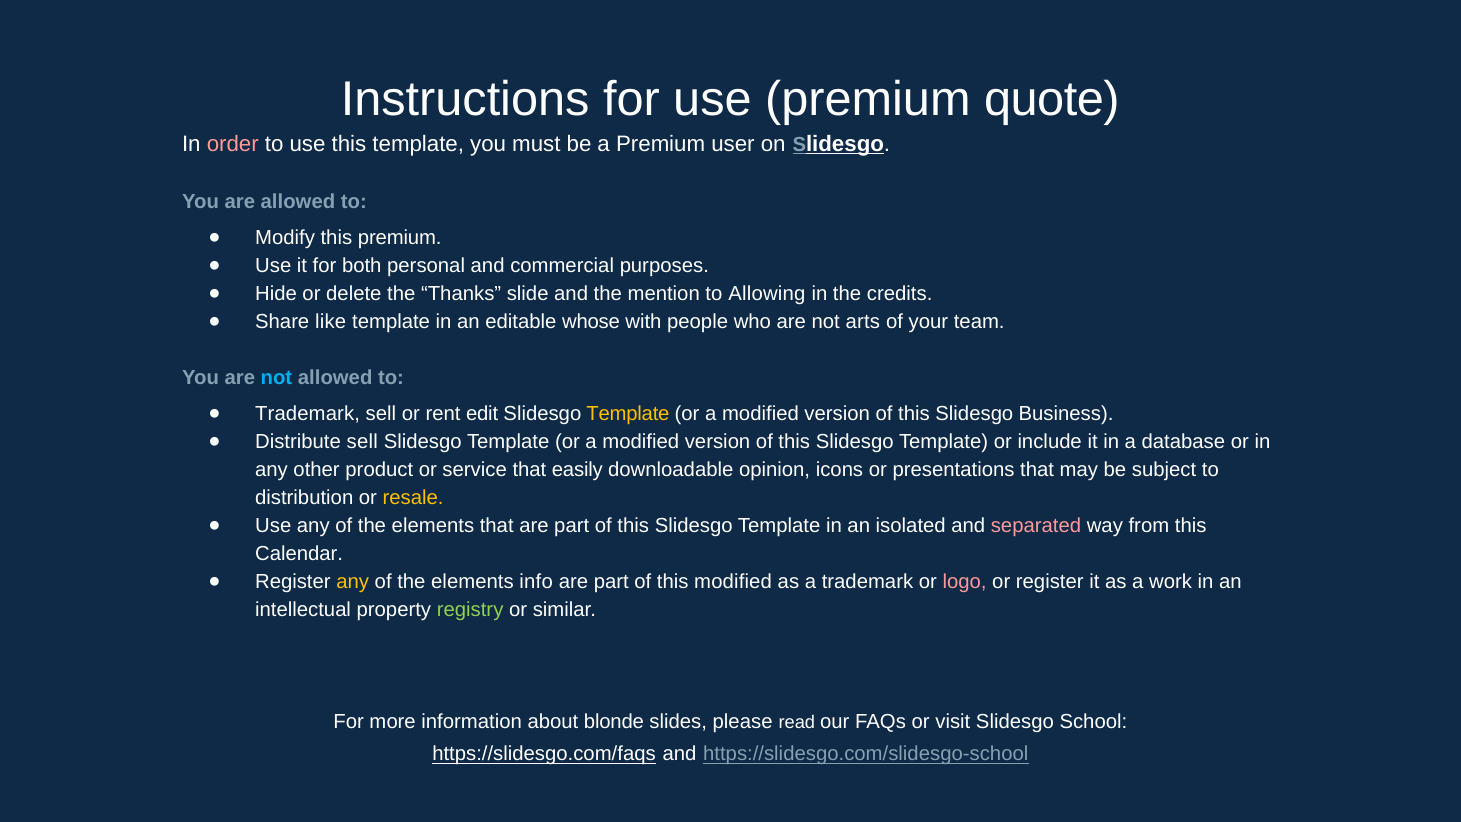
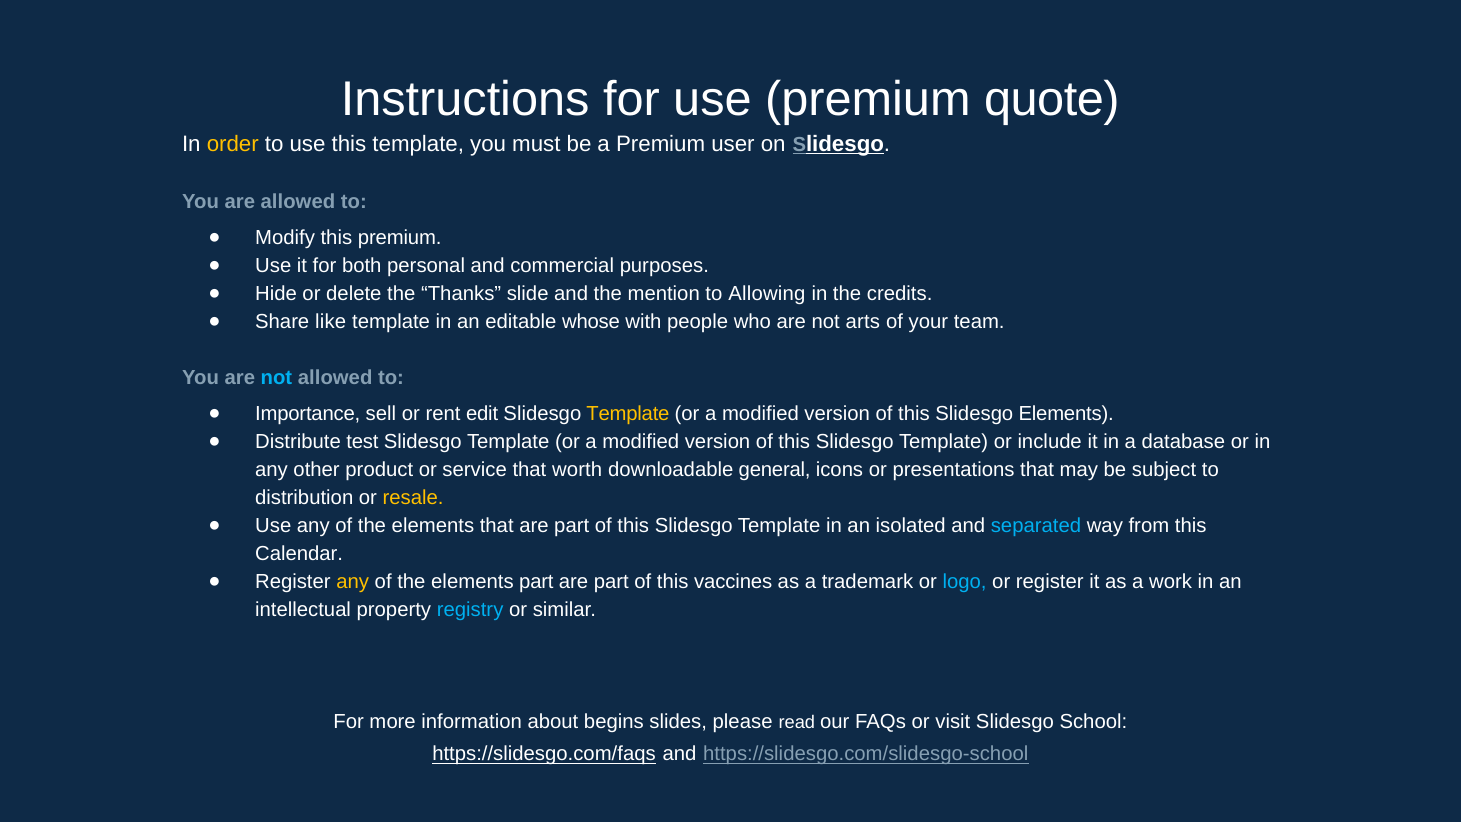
order colour: pink -> yellow (233, 144)
Trademark: Trademark -> Importance (308, 414)
Slidesgo Business: Business -> Elements (1066, 414)
Distribute sell: sell -> test (362, 442)
easily: easily -> worth (577, 470)
opinion: opinion -> general (775, 470)
separated colour: pink -> light blue (1036, 526)
elements info: info -> part (536, 582)
this modified: modified -> vaccines (733, 582)
logo colour: pink -> light blue (965, 582)
registry colour: light green -> light blue (470, 610)
blonde: blonde -> begins (614, 721)
